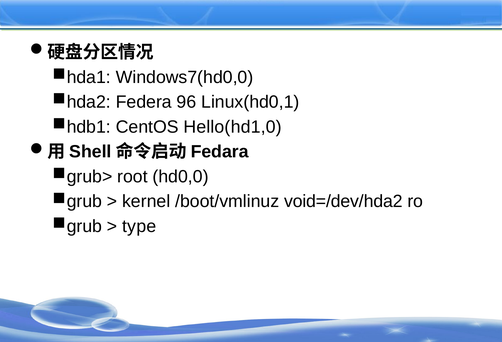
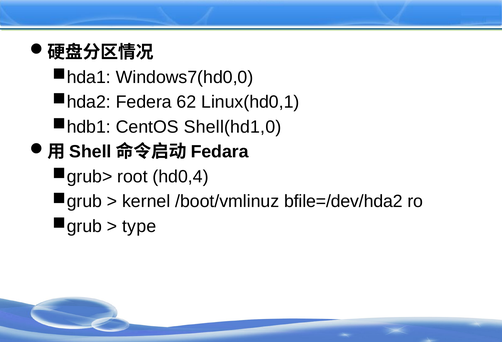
96: 96 -> 62 (186, 102)
Hello(hd1,0: Hello(hd1,0 -> Shell(hd1,0 (233, 127)
hd0,0: hd0,0 -> hd0,4 (181, 176)
void=/dev/hda2: void=/dev/hda2 -> bfile=/dev/hda2 (343, 201)
